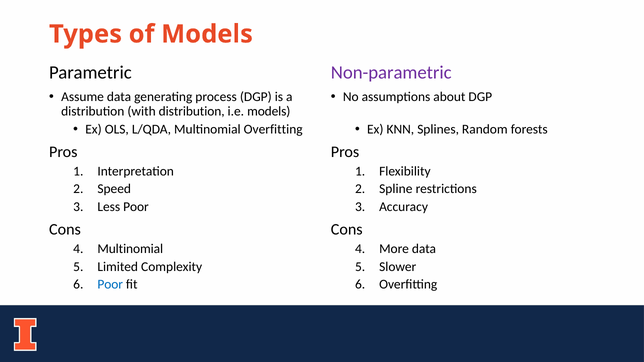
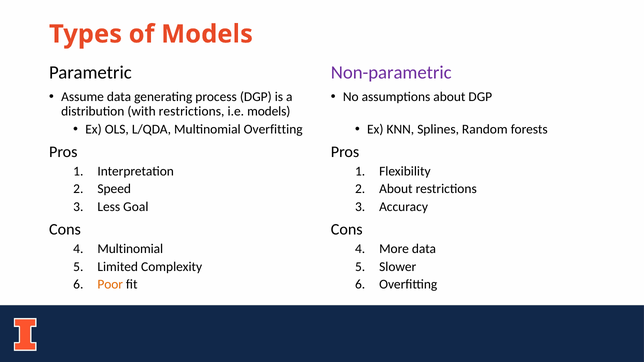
with distribution: distribution -> restrictions (192, 111)
Spline: Spline -> About (396, 189)
Less Poor: Poor -> Goal (136, 207)
Poor colour: blue -> orange (110, 285)
